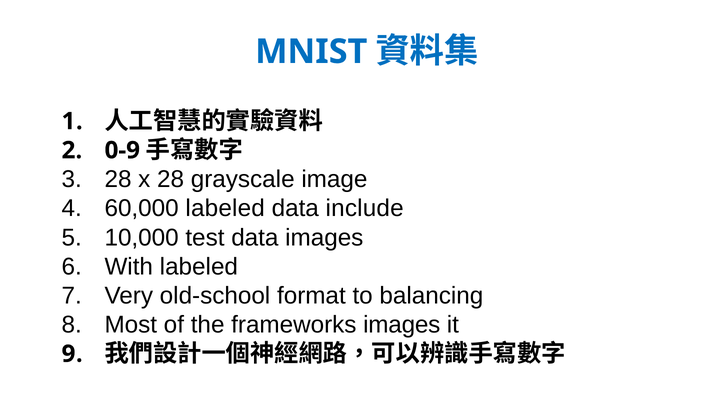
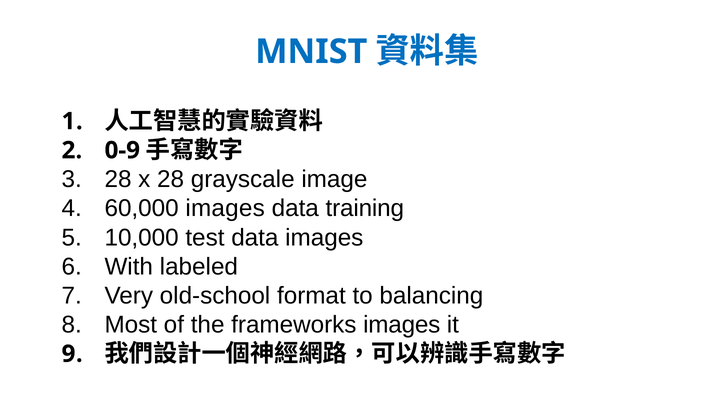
60,000 labeled: labeled -> images (225, 209)
include: include -> training (365, 209)
